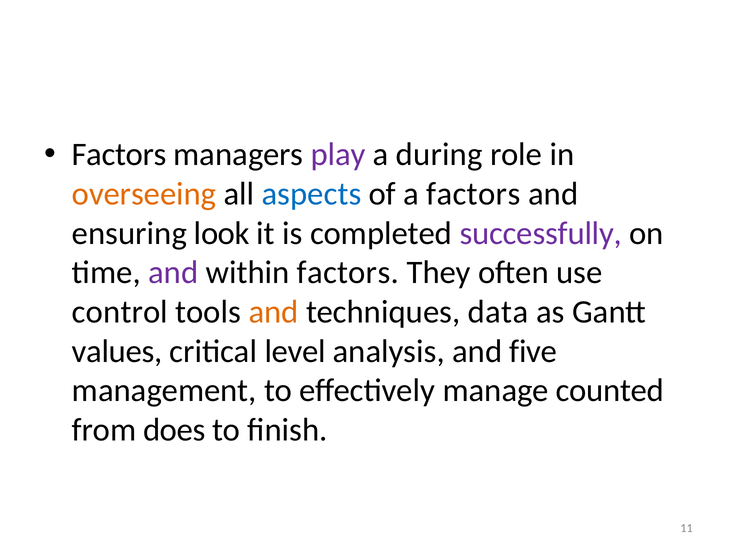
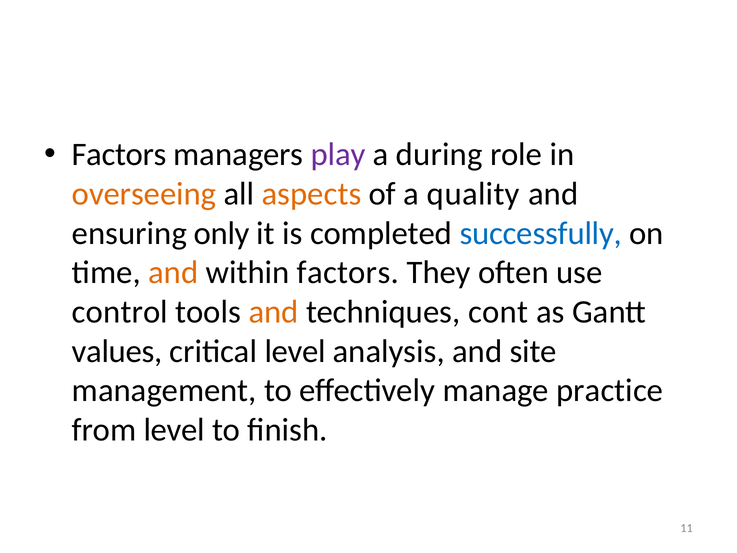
aspects colour: blue -> orange (311, 194)
a factors: factors -> quality (473, 194)
look: look -> only (222, 233)
successfully colour: purple -> blue (541, 233)
and colour: purple -> orange (173, 273)
data: data -> cont (498, 312)
five: five -> site (533, 351)
counted: counted -> practice (610, 391)
from does: does -> level (174, 430)
